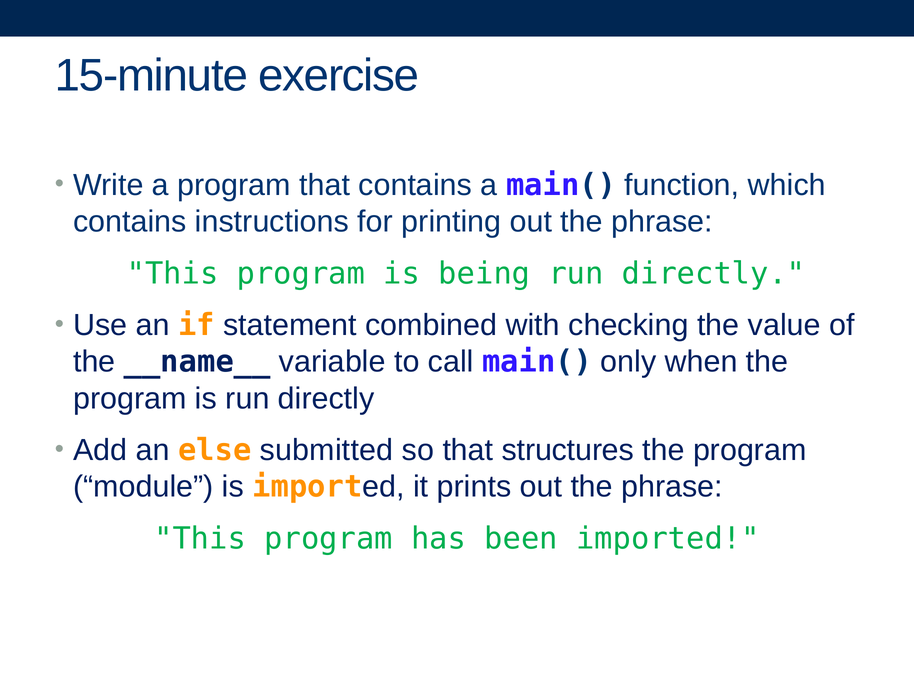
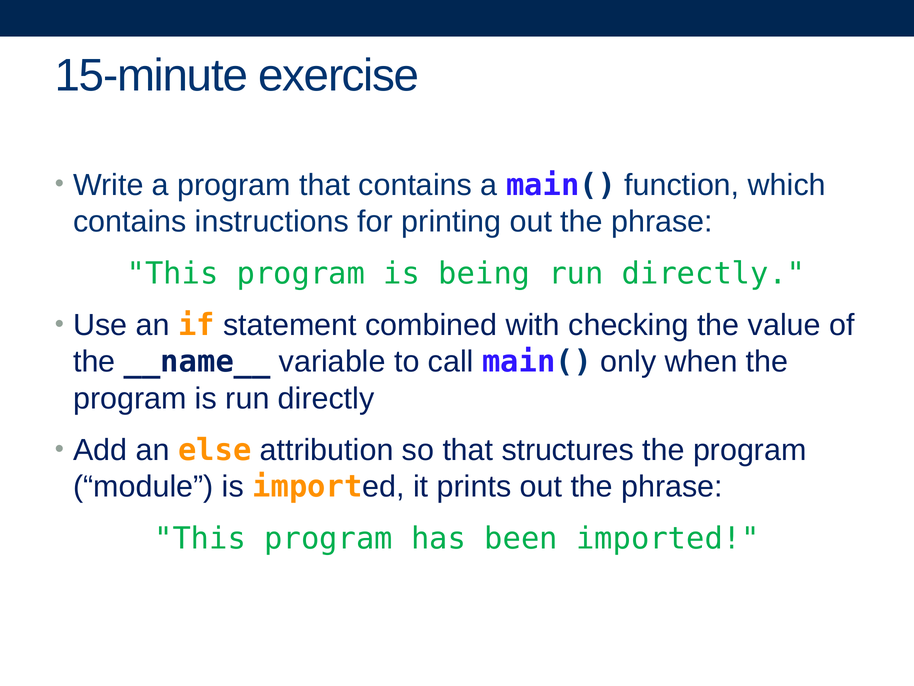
submitted: submitted -> attribution (327, 450)
